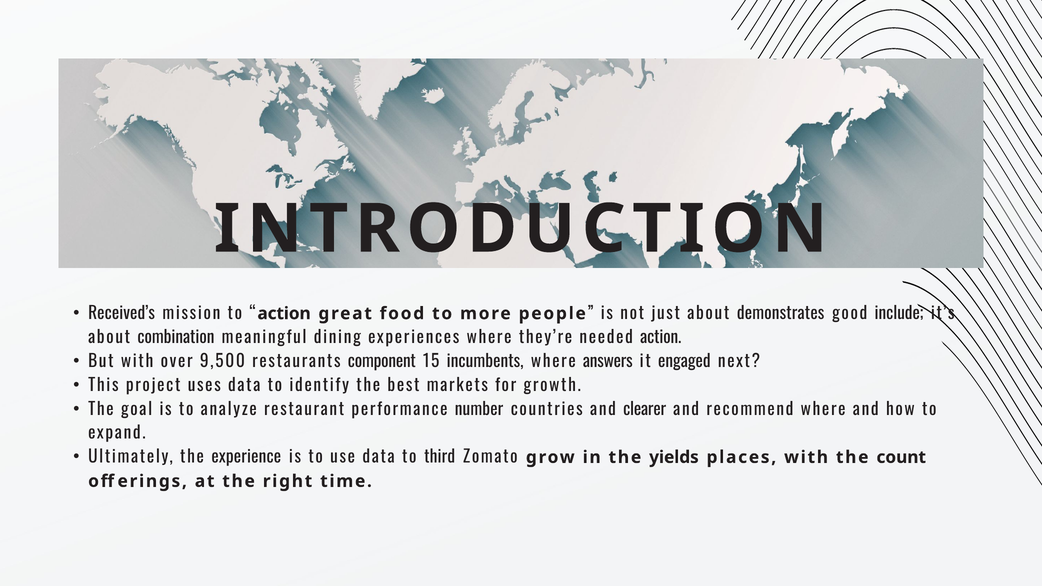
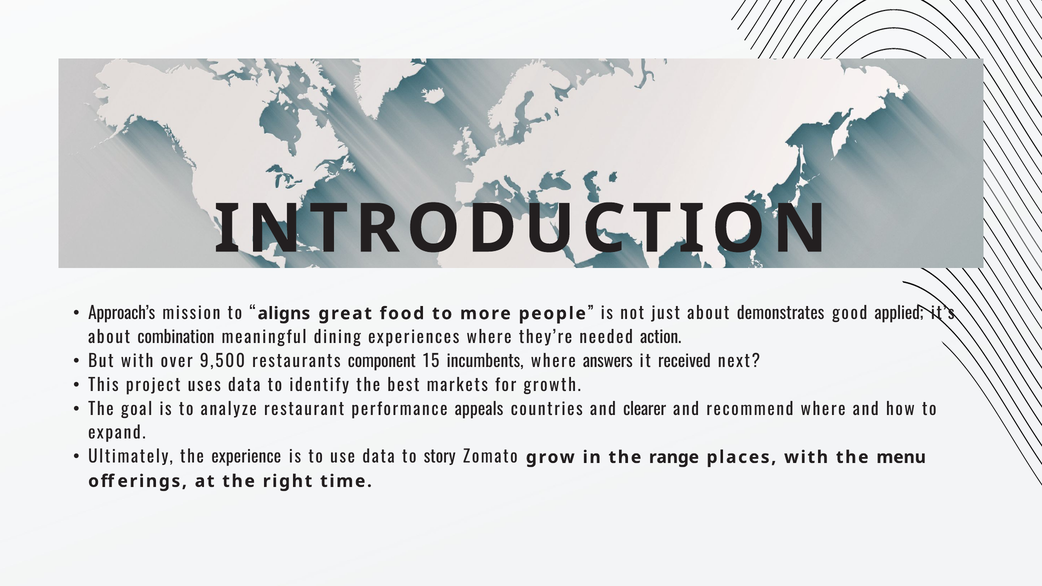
Received’s: Received’s -> Approach’s (122, 314)
action: action -> aligns (284, 314)
include: include -> applied (899, 314)
engaged: engaged -> received (684, 361)
number: number -> appeals (479, 409)
third: third -> story (440, 457)
yields: yields -> range (674, 457)
count: count -> menu (901, 457)
